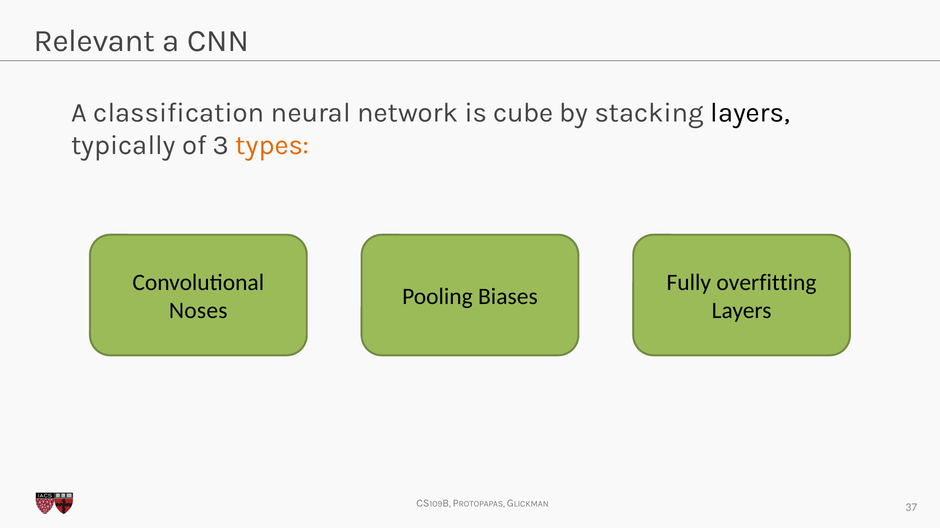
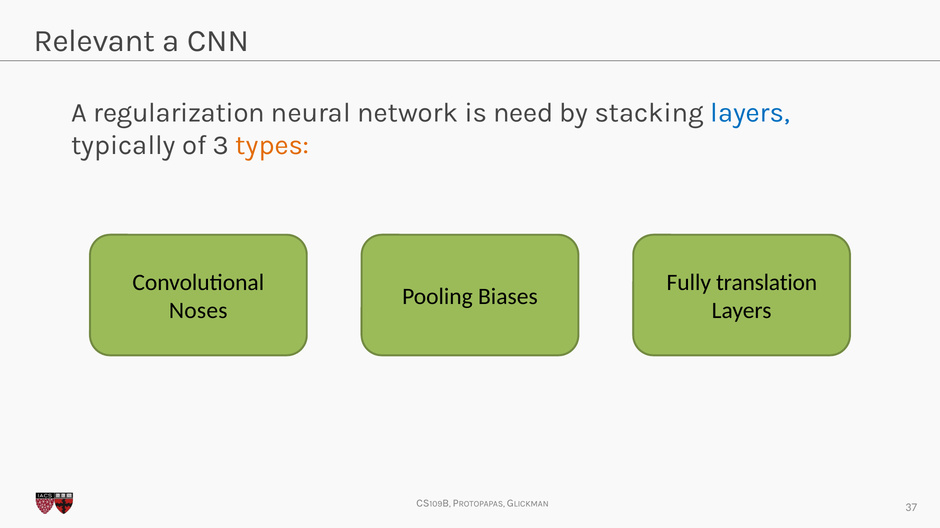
classification: classification -> regularization (179, 113)
cube: cube -> need (523, 113)
layers colour: black -> blue (750, 113)
overfitting: overfitting -> translation (767, 283)
